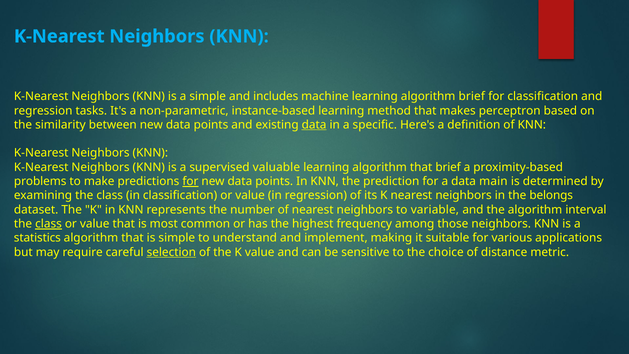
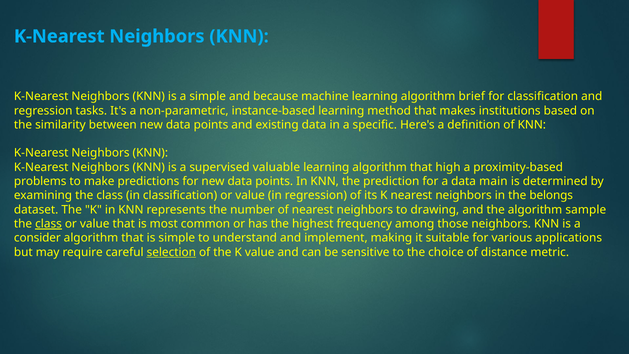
includes: includes -> because (276, 96)
perceptron: perceptron -> institutions (510, 111)
data underline: present -> none (314, 125)
that brief: brief -> high (448, 167)
for underline: present -> none (190, 181)
variable: variable -> drawing (435, 210)
interval: interval -> sample (586, 210)
statistics: statistics -> consider (37, 238)
